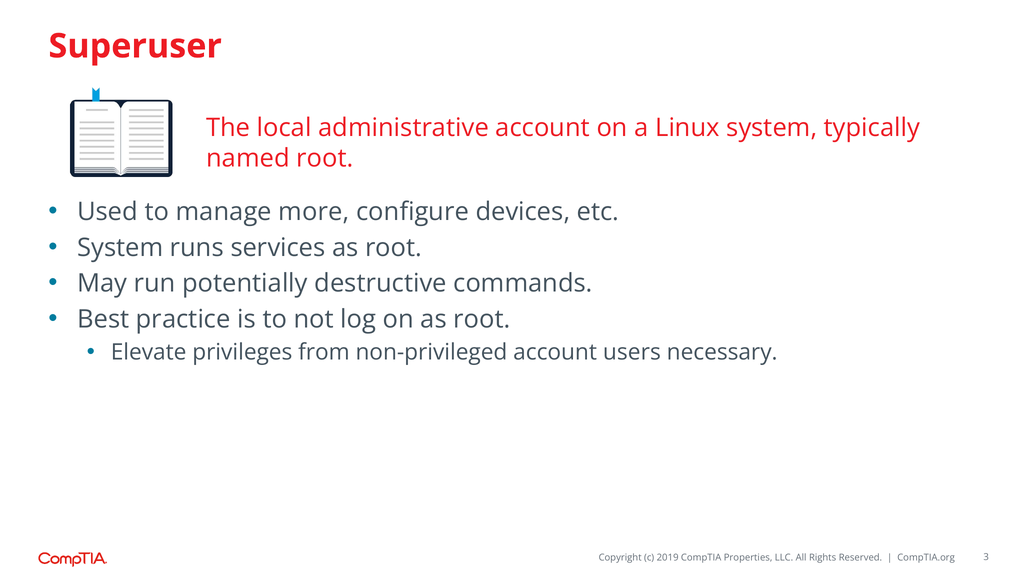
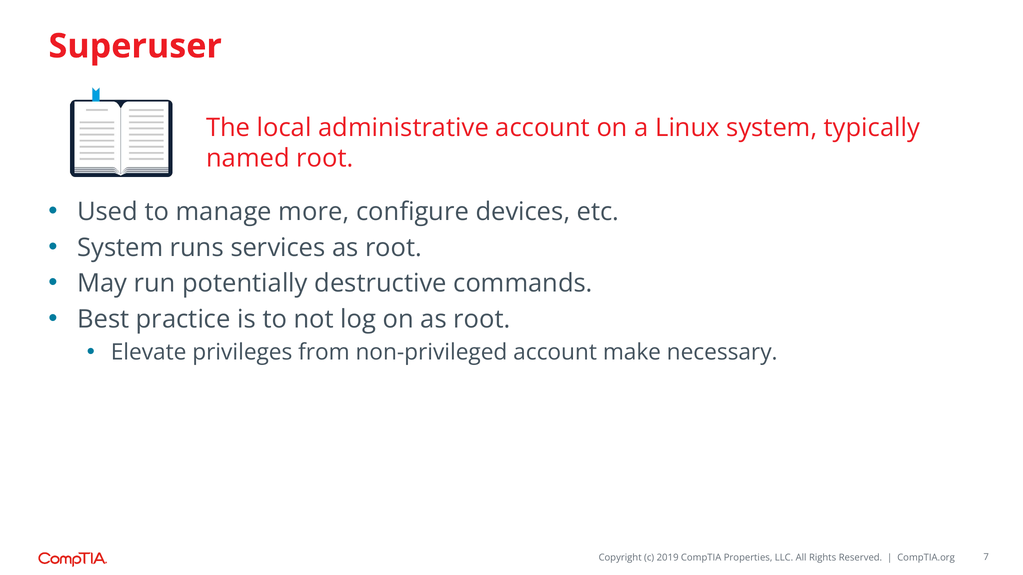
users: users -> make (632, 353)
3: 3 -> 7 (986, 557)
